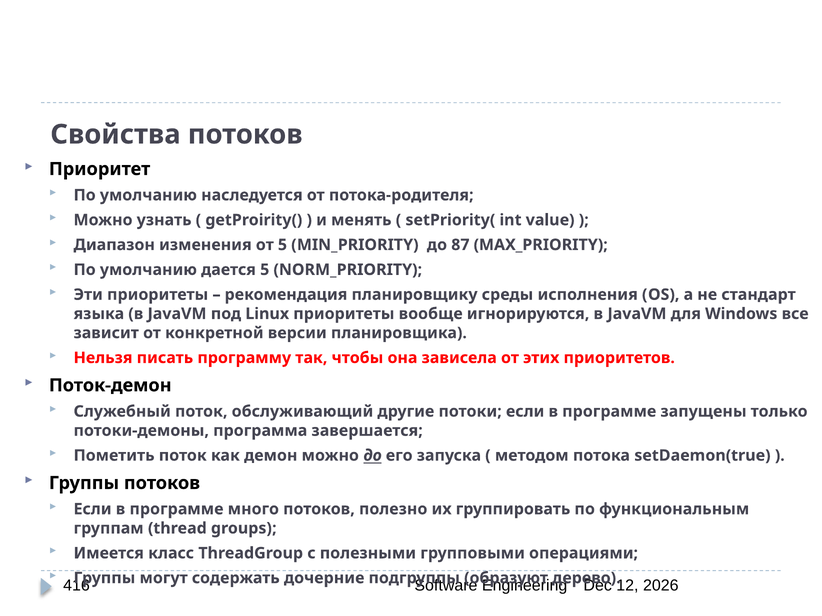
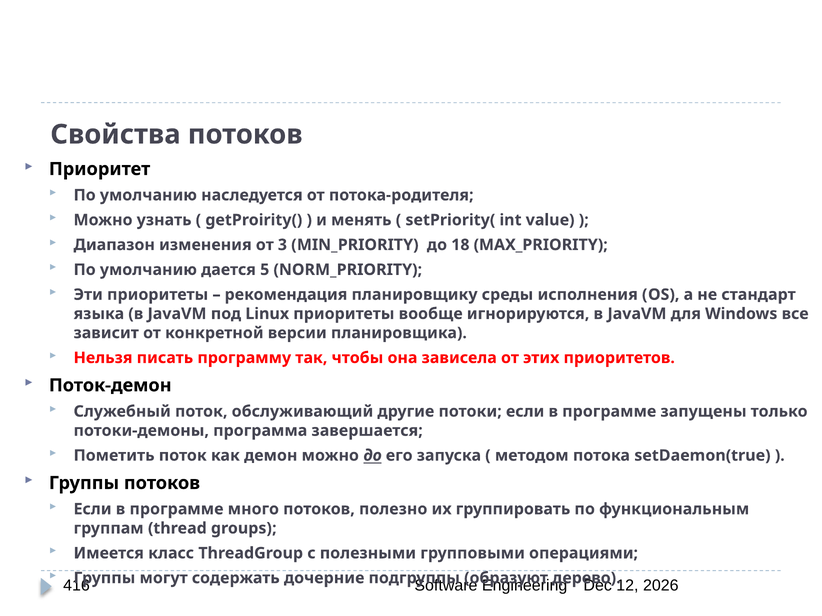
от 5: 5 -> 3 (282, 245)
87: 87 -> 18 (460, 245)
